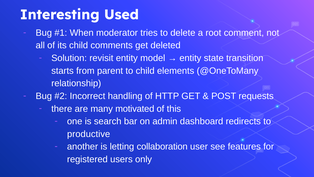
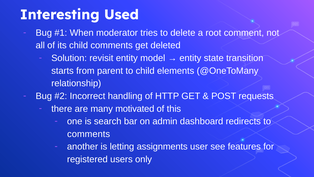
productive: productive -> comments (89, 134)
collaboration: collaboration -> assignments (162, 146)
